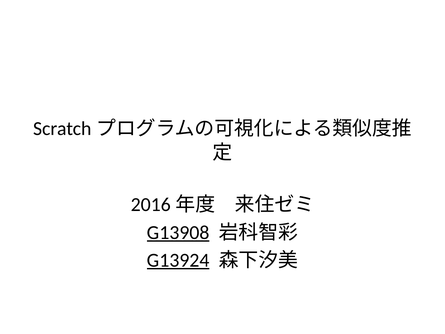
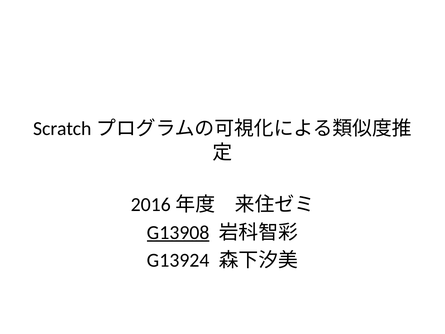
G13924 underline: present -> none (178, 260)
